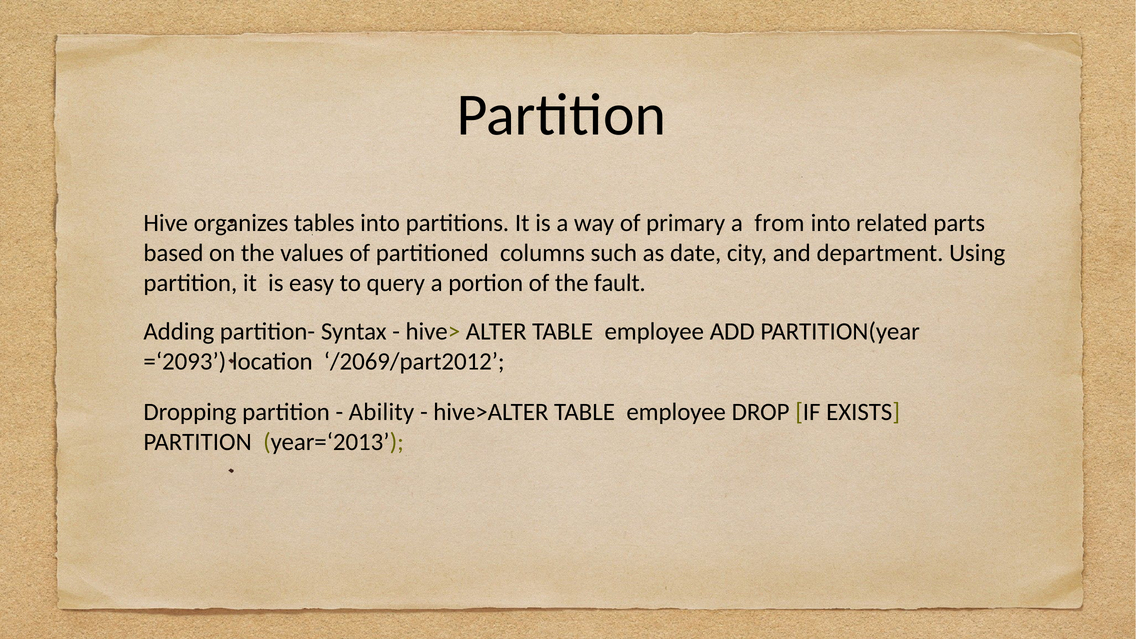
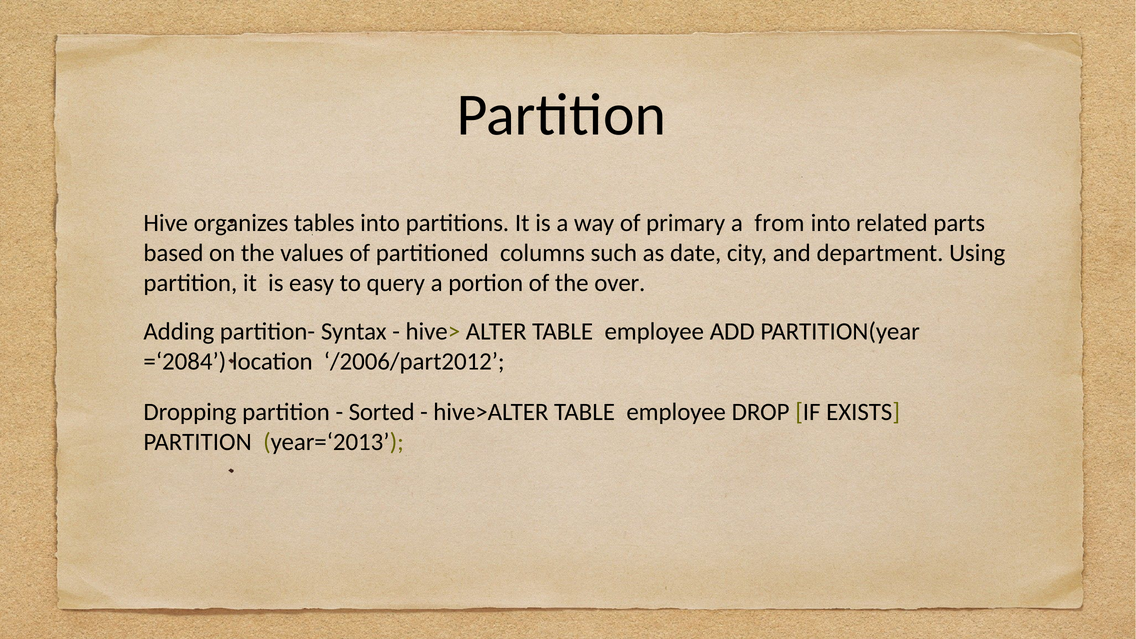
fault: fault -> over (620, 283)
=‘2093: =‘2093 -> =‘2084 (185, 361)
/2069/part2012: /2069/part2012 -> /2006/part2012 (414, 361)
Ability: Ability -> Sorted (382, 412)
